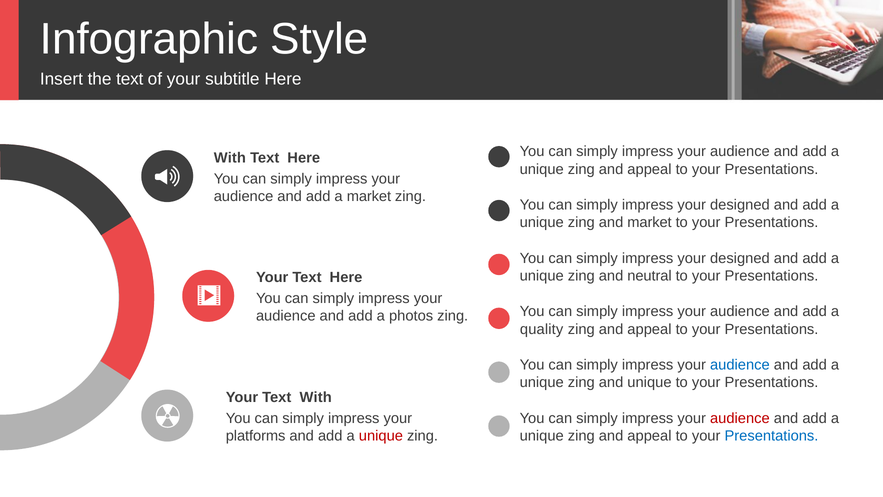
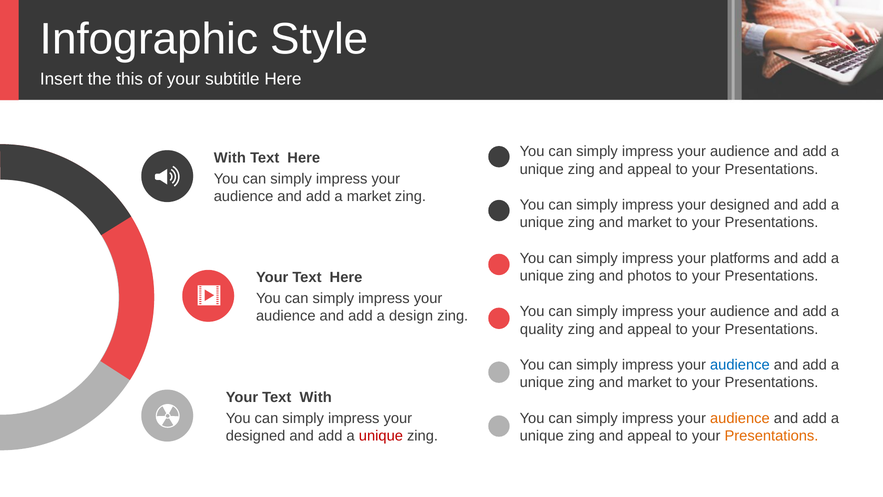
the text: text -> this (130, 79)
designed: designed -> platforms (740, 258)
neutral: neutral -> photos (649, 276)
photos: photos -> design (411, 316)
unique: unique -> market (650, 382)
audience colour: red -> orange (740, 418)
platforms: platforms -> designed (256, 436)
Presentations colour: blue -> orange (771, 436)
